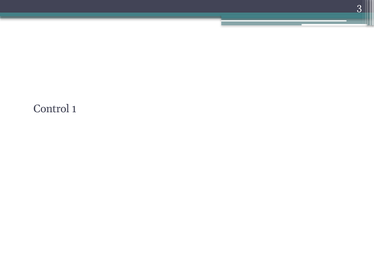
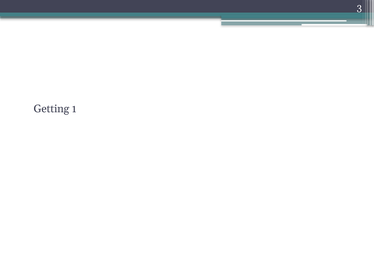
Control: Control -> Getting (51, 109)
